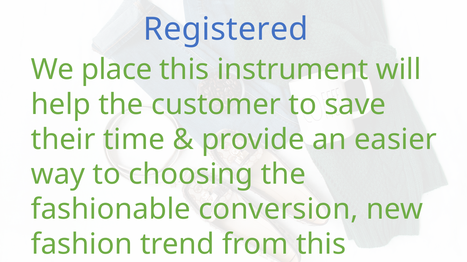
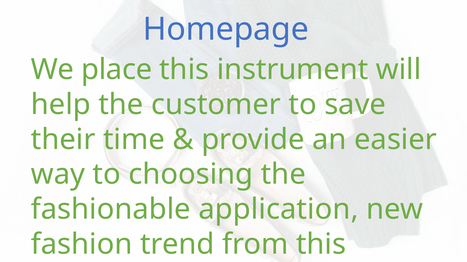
Registered: Registered -> Homepage (226, 29)
conversion: conversion -> application (278, 210)
